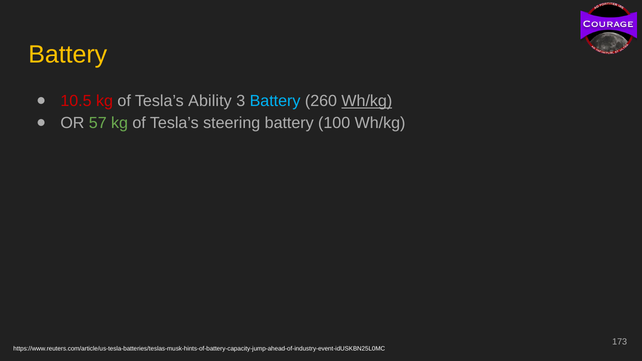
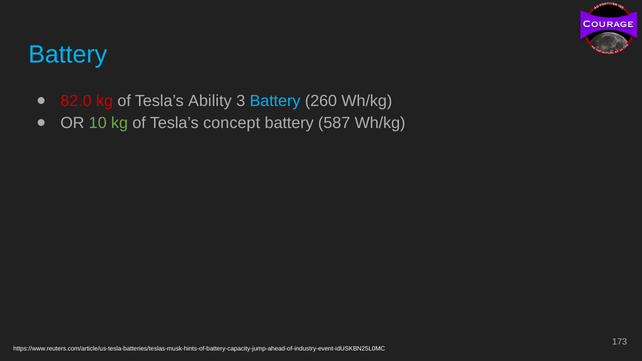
Battery colour: yellow -> light blue (68, 54)
10.5: 10.5 -> 82.0 (76, 101)
Wh/kg underline: present -> none (367, 101)
57: 57 -> 10 (98, 123)
steering: steering -> concept (232, 123)
100: 100 -> 587 (334, 123)
